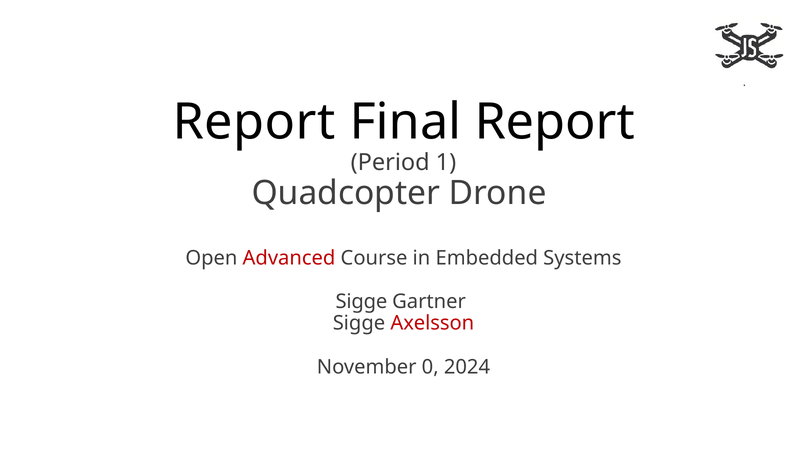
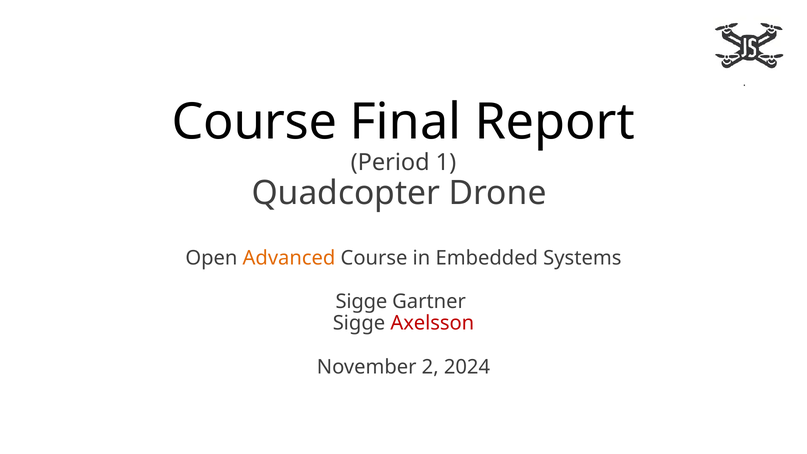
Report: Report -> Course (255, 122)
Advanced colour: red -> orange (289, 258)
0: 0 -> 2 (430, 367)
